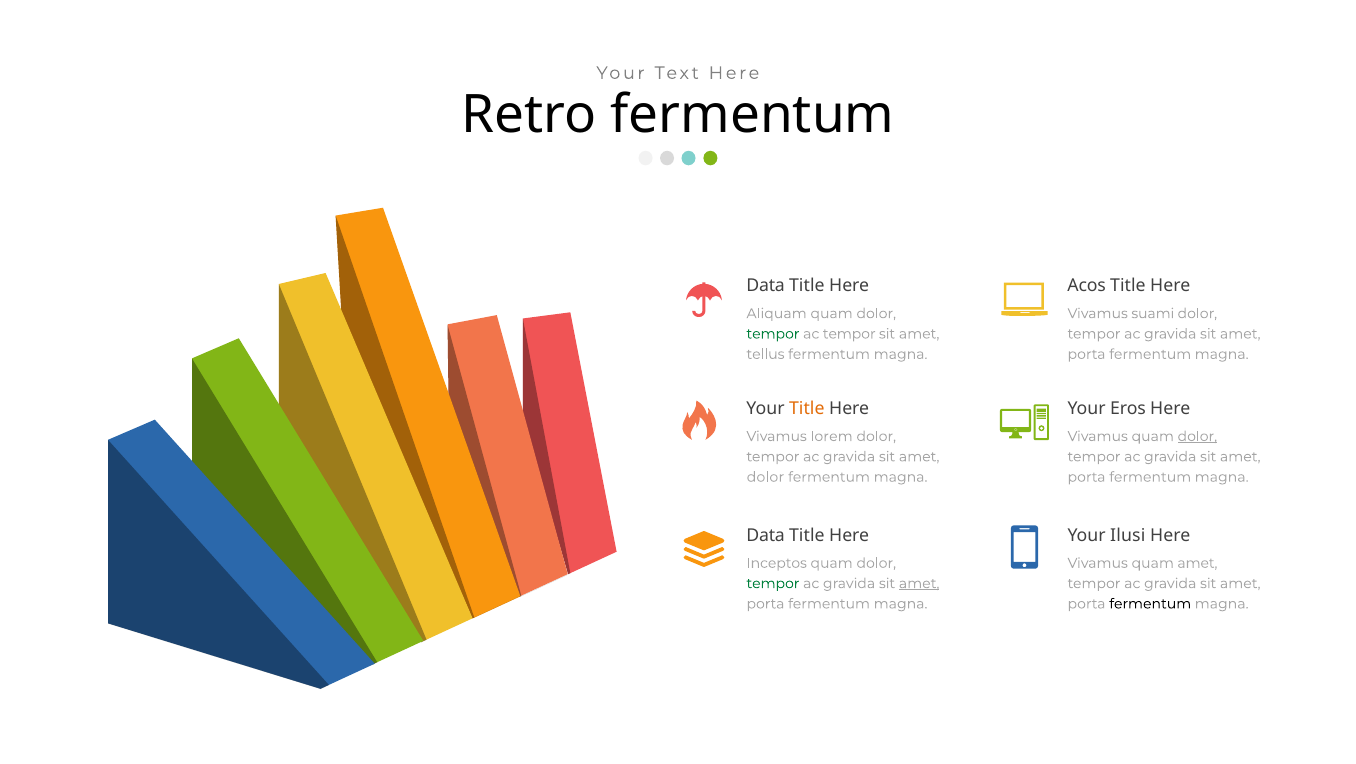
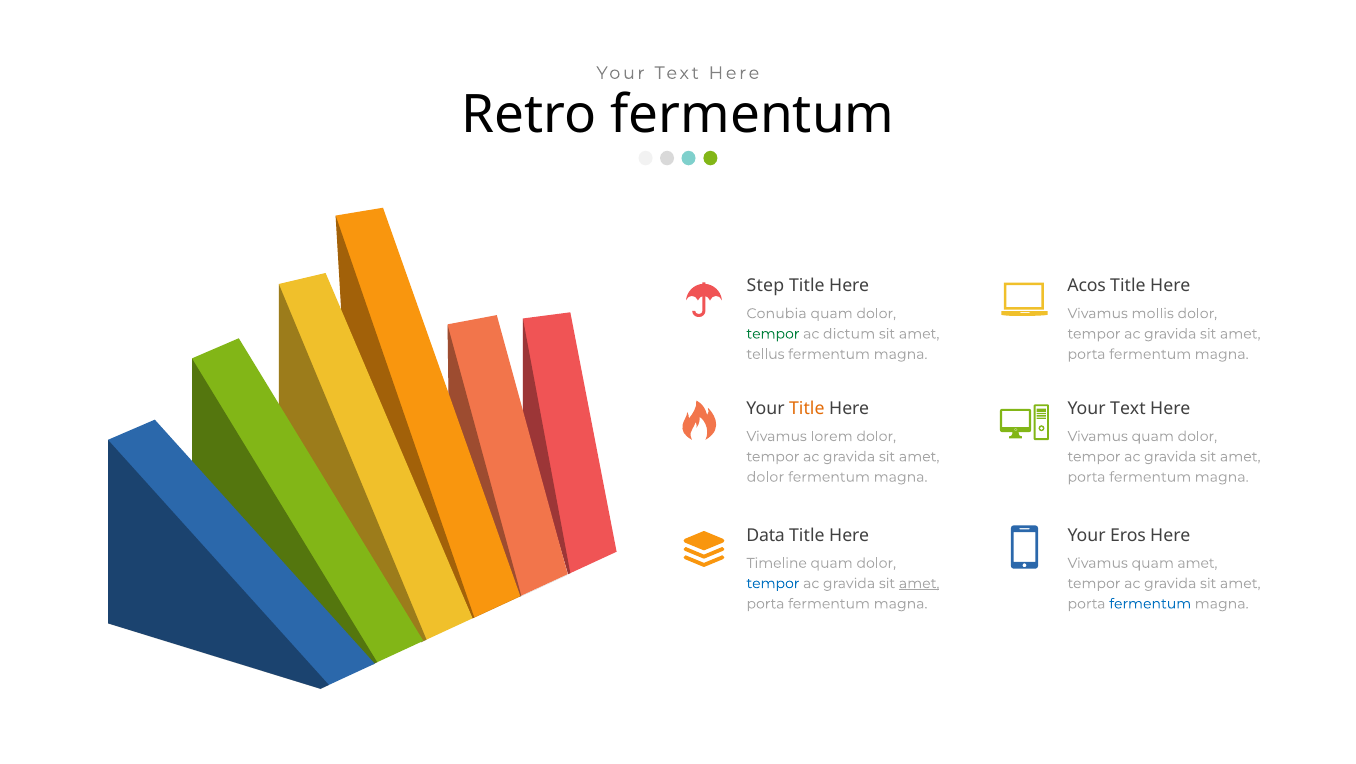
Data: Data -> Step (765, 286)
Aliquam: Aliquam -> Conubia (777, 313)
suami: suami -> mollis (1153, 313)
ac tempor: tempor -> dictum (849, 334)
Eros: Eros -> Text (1128, 408)
dolor underline: present -> none (1197, 436)
Ilusi: Ilusi -> Eros (1128, 535)
Inceptos: Inceptos -> Timeline (777, 563)
tempor colour: green -> blue (773, 583)
fermentum colour: black -> blue (1150, 604)
